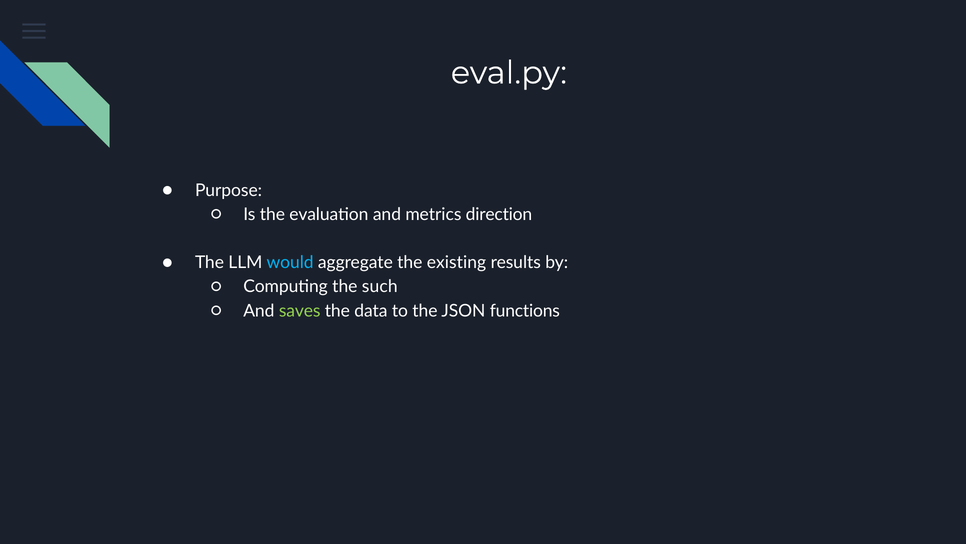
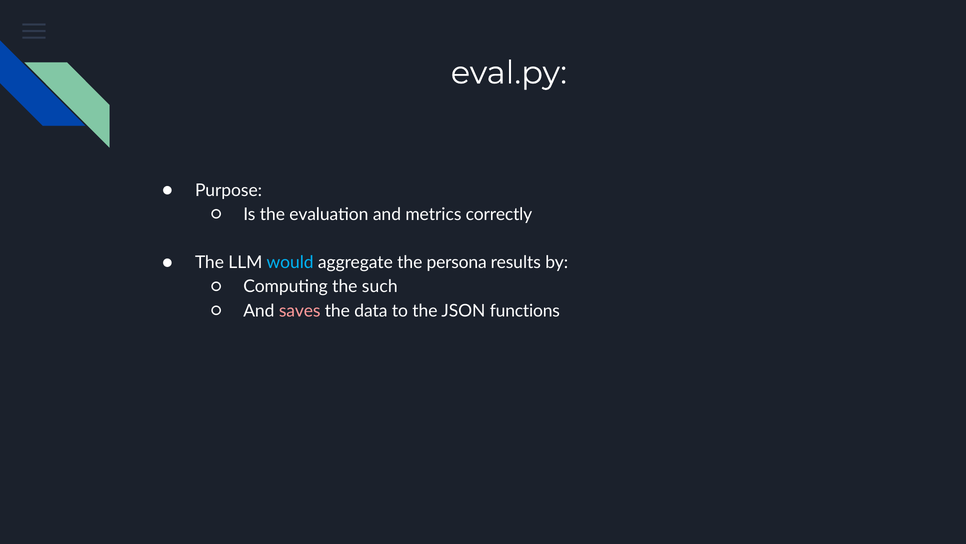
direction: direction -> correctly (499, 214)
existing: existing -> persona (457, 262)
saves colour: light green -> pink (300, 310)
